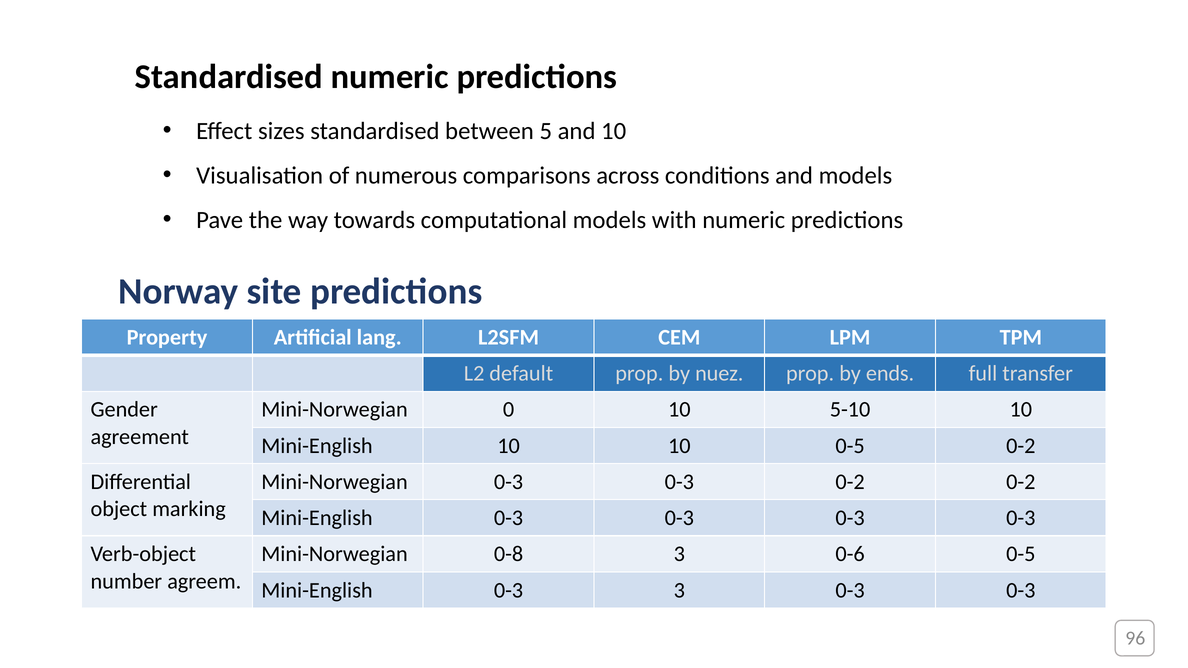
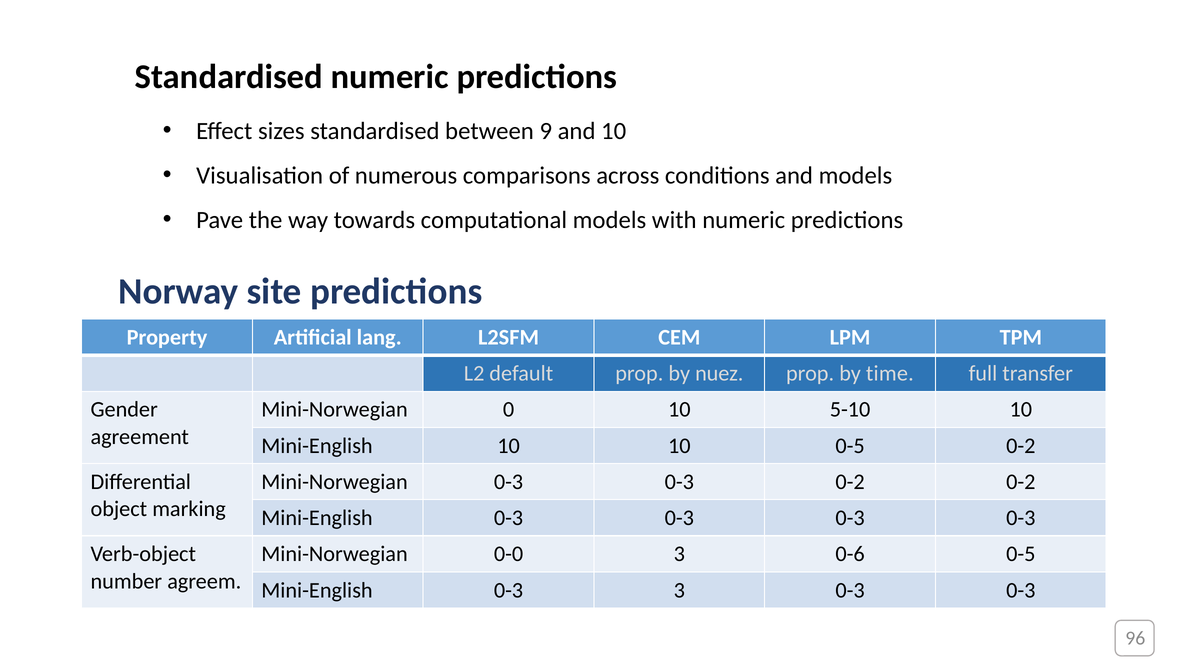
5: 5 -> 9 (546, 131)
ends: ends -> time (890, 374)
0-8: 0-8 -> 0-0 (509, 554)
